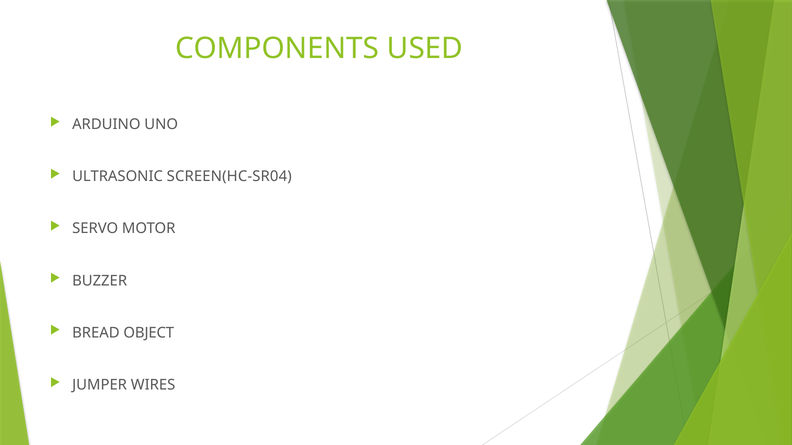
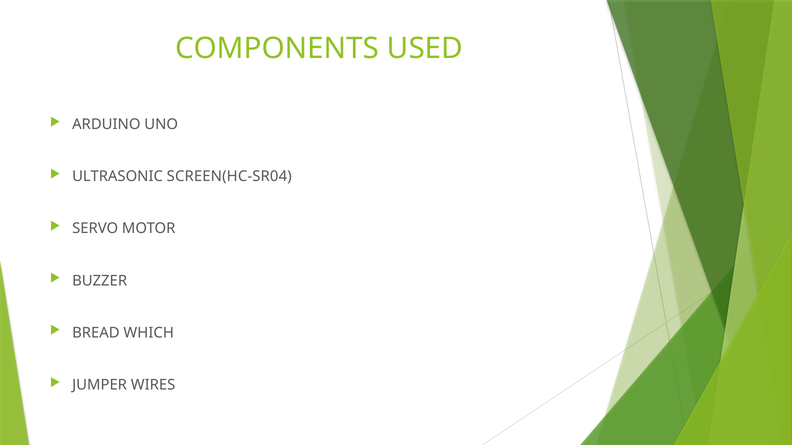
OBJECT: OBJECT -> WHICH (149, 333)
